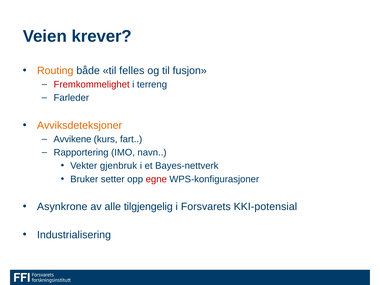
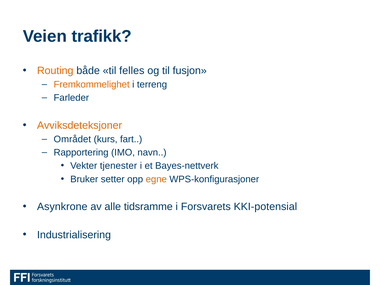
krever: krever -> trafikk (102, 36)
Fremkommelighet colour: red -> orange (92, 85)
Avvikene: Avvikene -> Området (72, 139)
gjenbruk: gjenbruk -> tjenester (118, 166)
egne colour: red -> orange (156, 179)
tilgjengelig: tilgjengelig -> tidsramme (148, 207)
